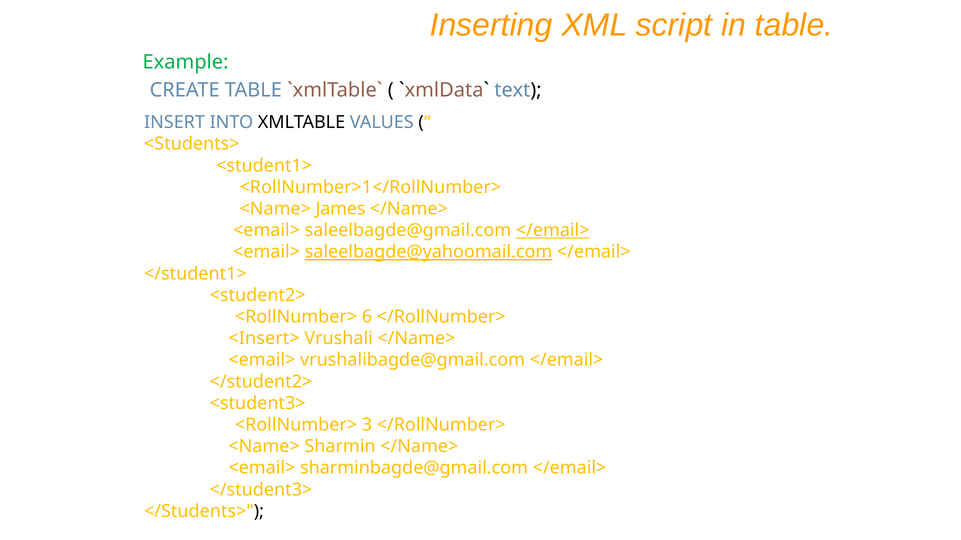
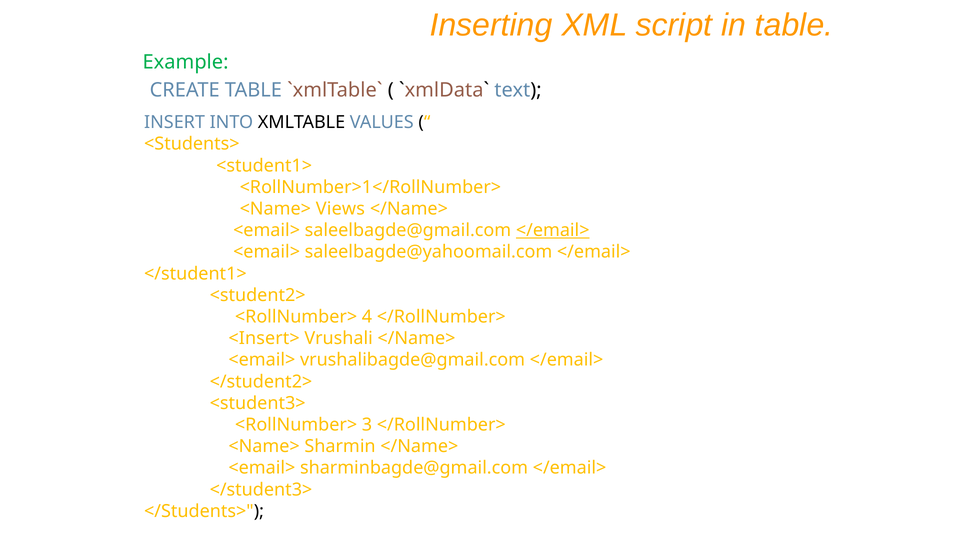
James: James -> Views (340, 209)
saleelbagde@yahoomail.com underline: present -> none (428, 252)
6: 6 -> 4 (367, 317)
